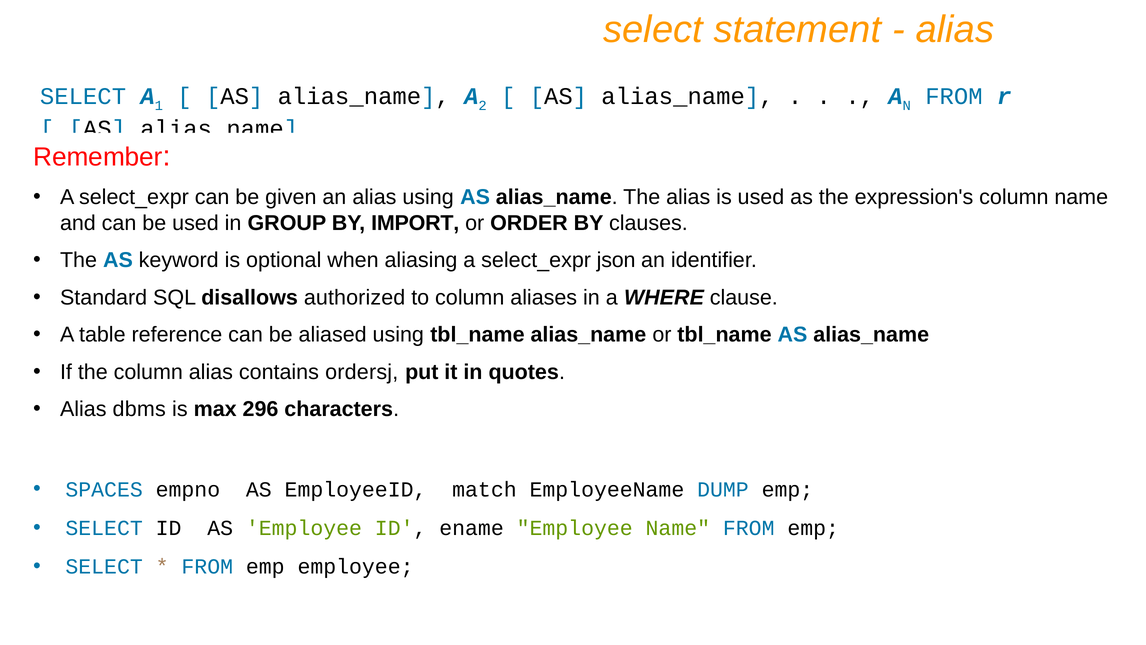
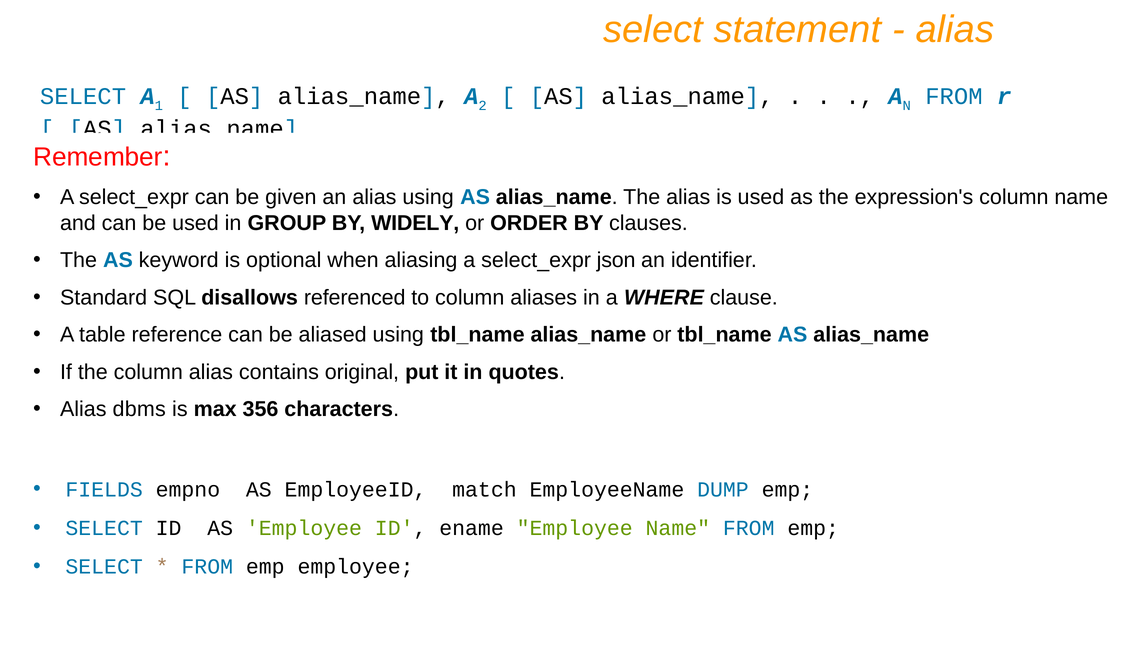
IMPORT: IMPORT -> WIDELY (415, 223)
authorized: authorized -> referenced (355, 297)
ordersj: ordersj -> original (362, 372)
296: 296 -> 356 (261, 409)
SPACES: SPACES -> FIELDS (104, 489)
